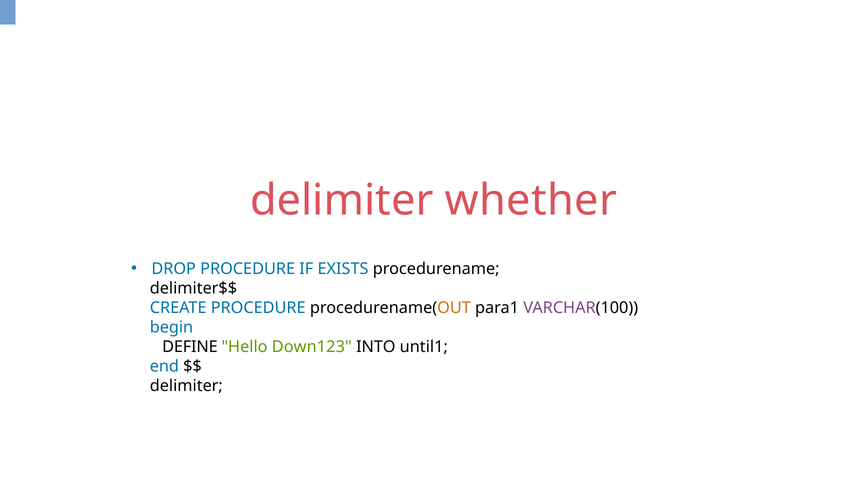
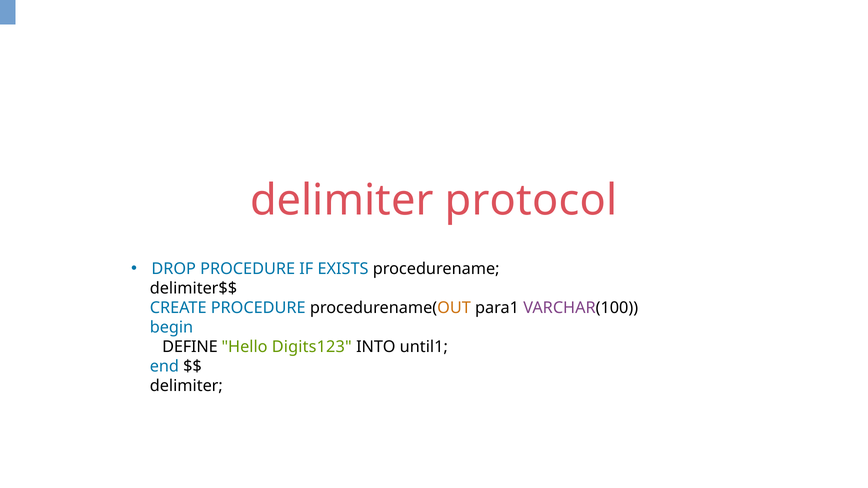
whether: whether -> protocol (531, 200)
Down123: Down123 -> Digits123 (312, 347)
